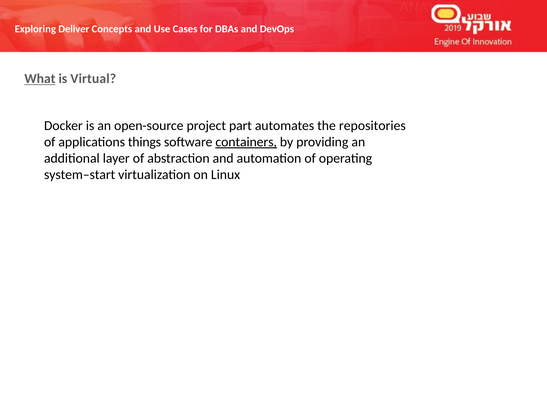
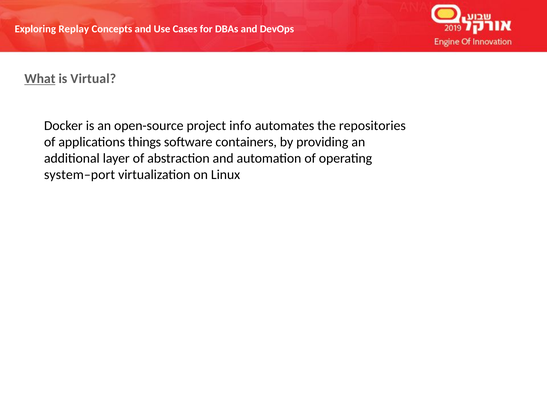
Deliver: Deliver -> Replay (74, 29)
part: part -> info (240, 126)
containers underline: present -> none (246, 142)
system–start: system–start -> system–port (80, 175)
